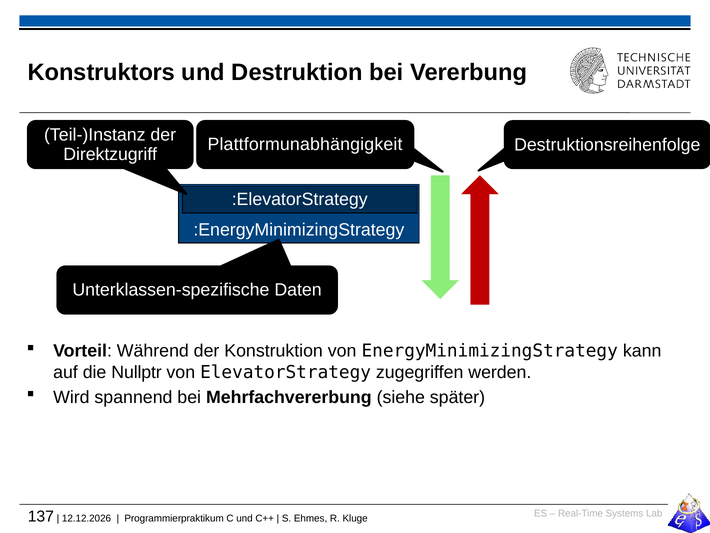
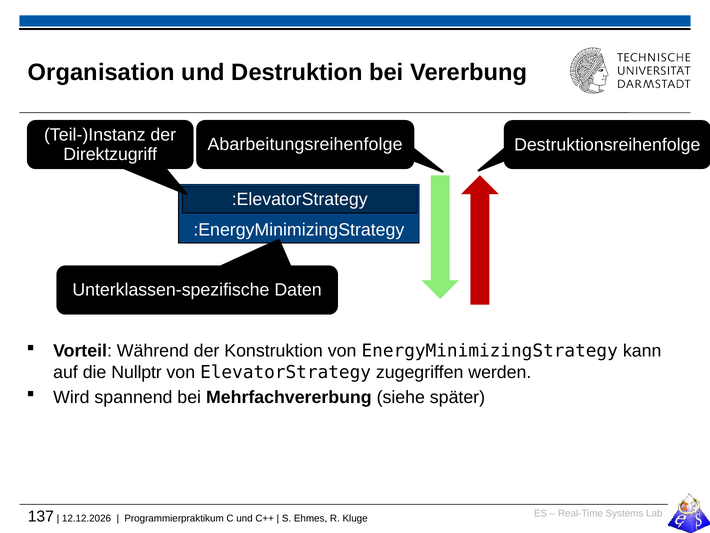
Konstruktors: Konstruktors -> Organisation (101, 72)
Plattformunabhängigkeit: Plattformunabhängigkeit -> Abarbeitungsreihenfolge (305, 144)
